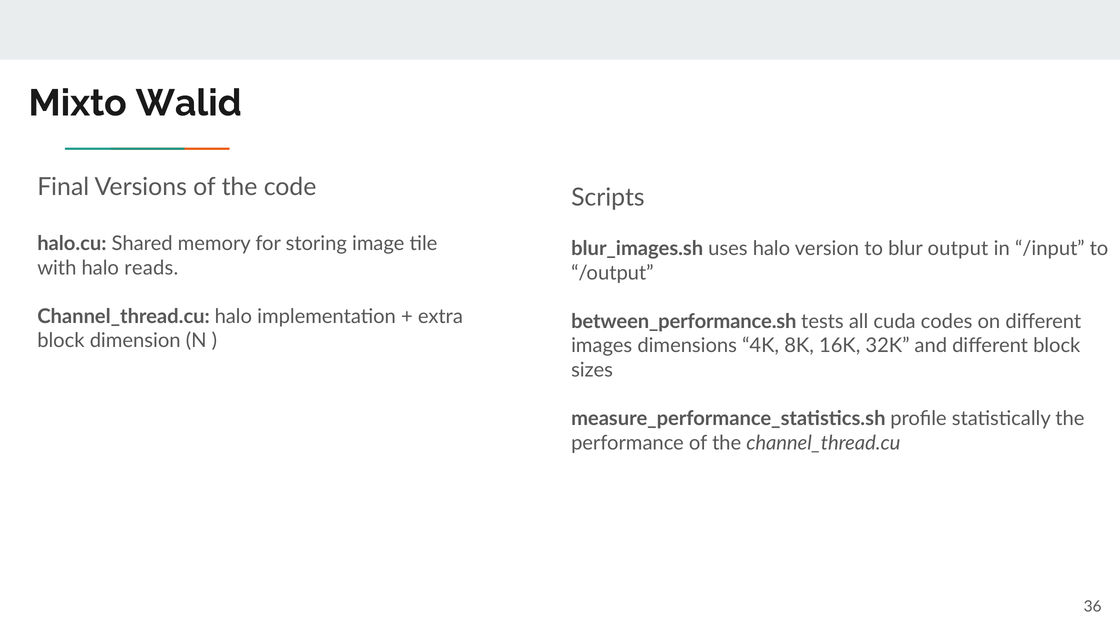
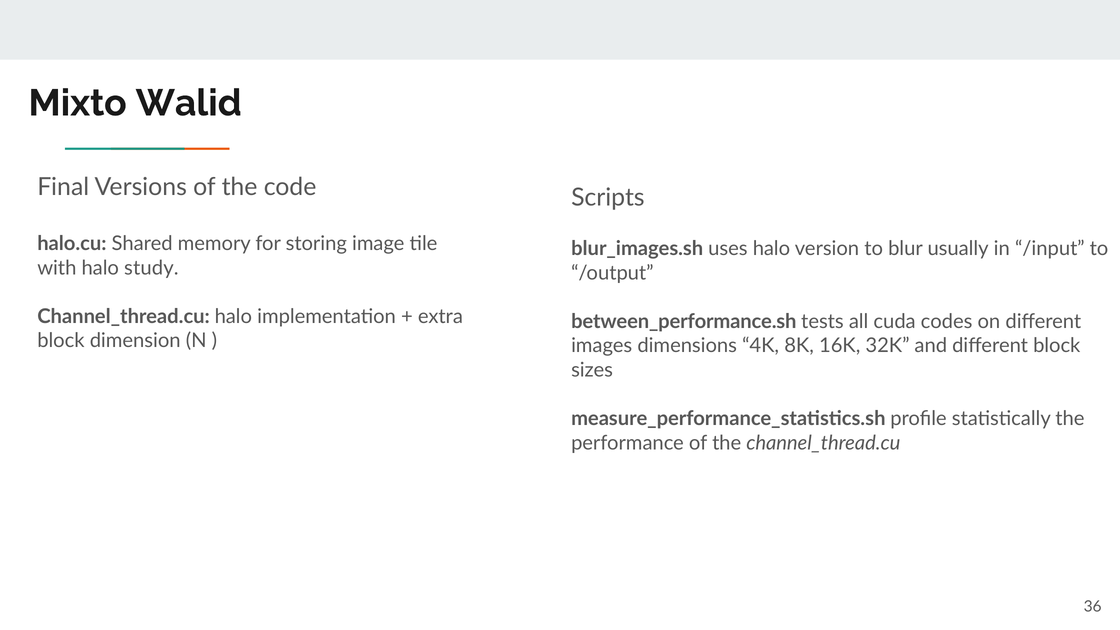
output: output -> usually (958, 249)
reads: reads -> study (151, 268)
